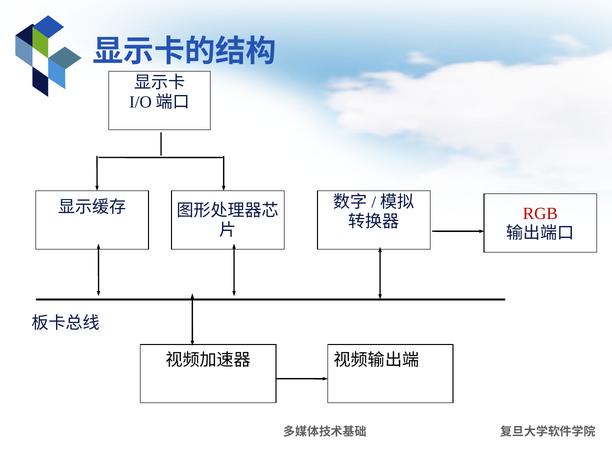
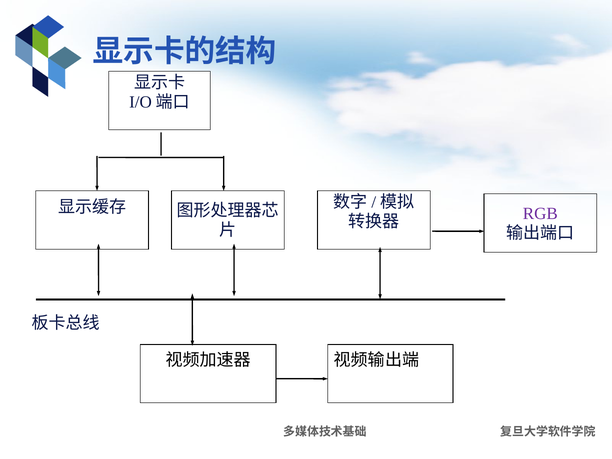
RGB colour: red -> purple (540, 213)
